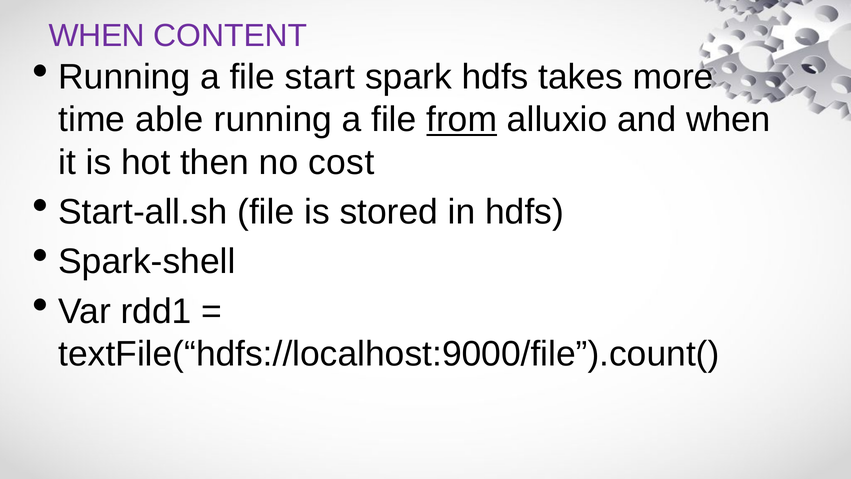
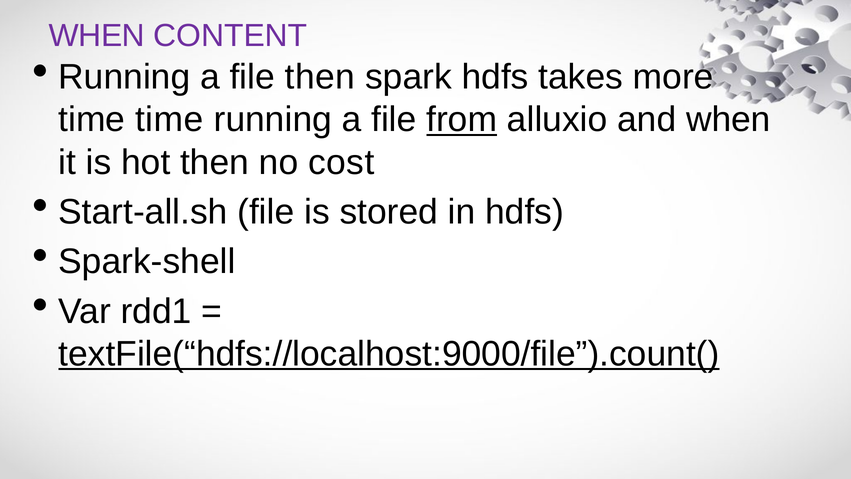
file start: start -> then (320, 77)
time able: able -> time (169, 120)
textFile(“hdfs://localhost:9000/file”).count( underline: none -> present (389, 354)
